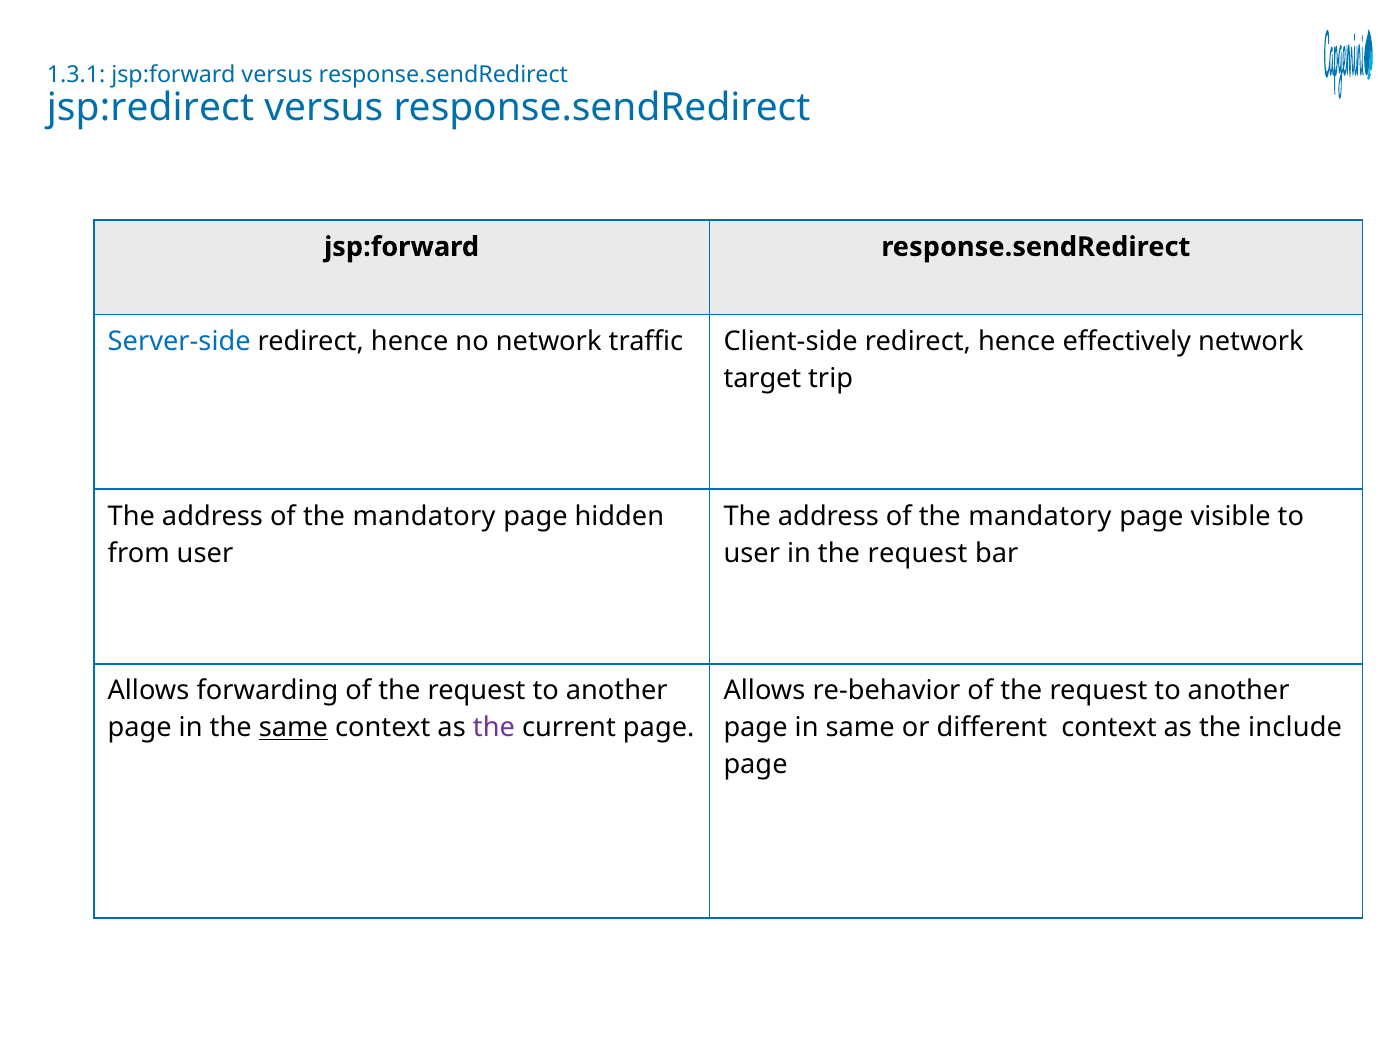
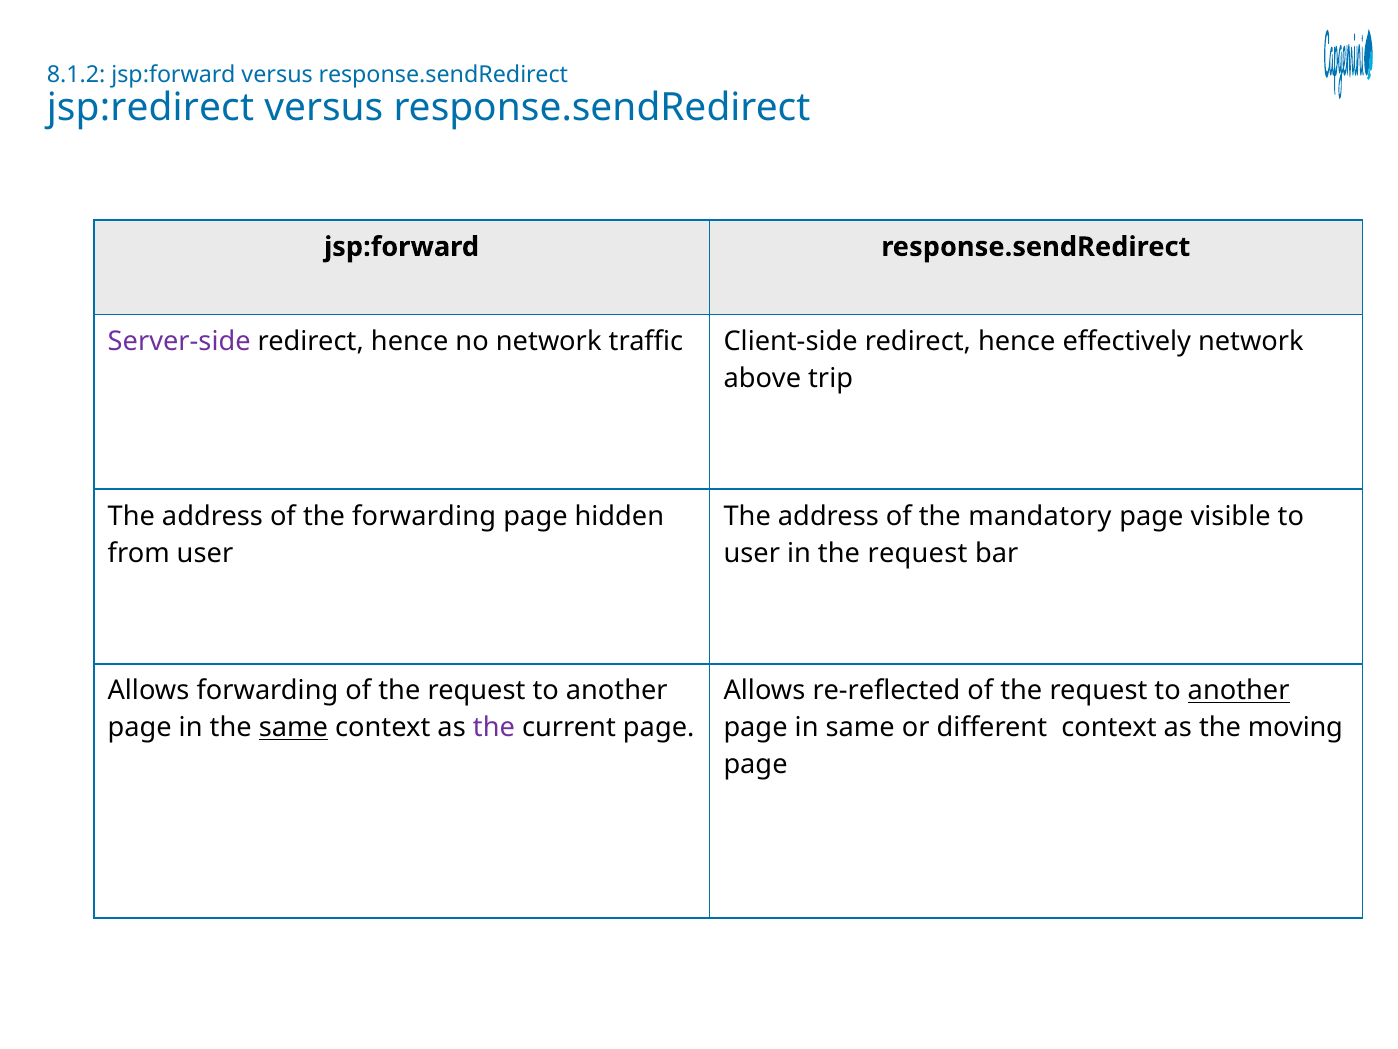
1.3.1: 1.3.1 -> 8.1.2 (76, 74)
Server-side colour: blue -> purple (179, 341)
target: target -> above (762, 378)
mandatory: mandatory -> forwarding (424, 516)
re-behavior: re-behavior -> re-reflected (886, 691)
another underline: none -> present (1239, 691)
include: include -> moving (1295, 728)
